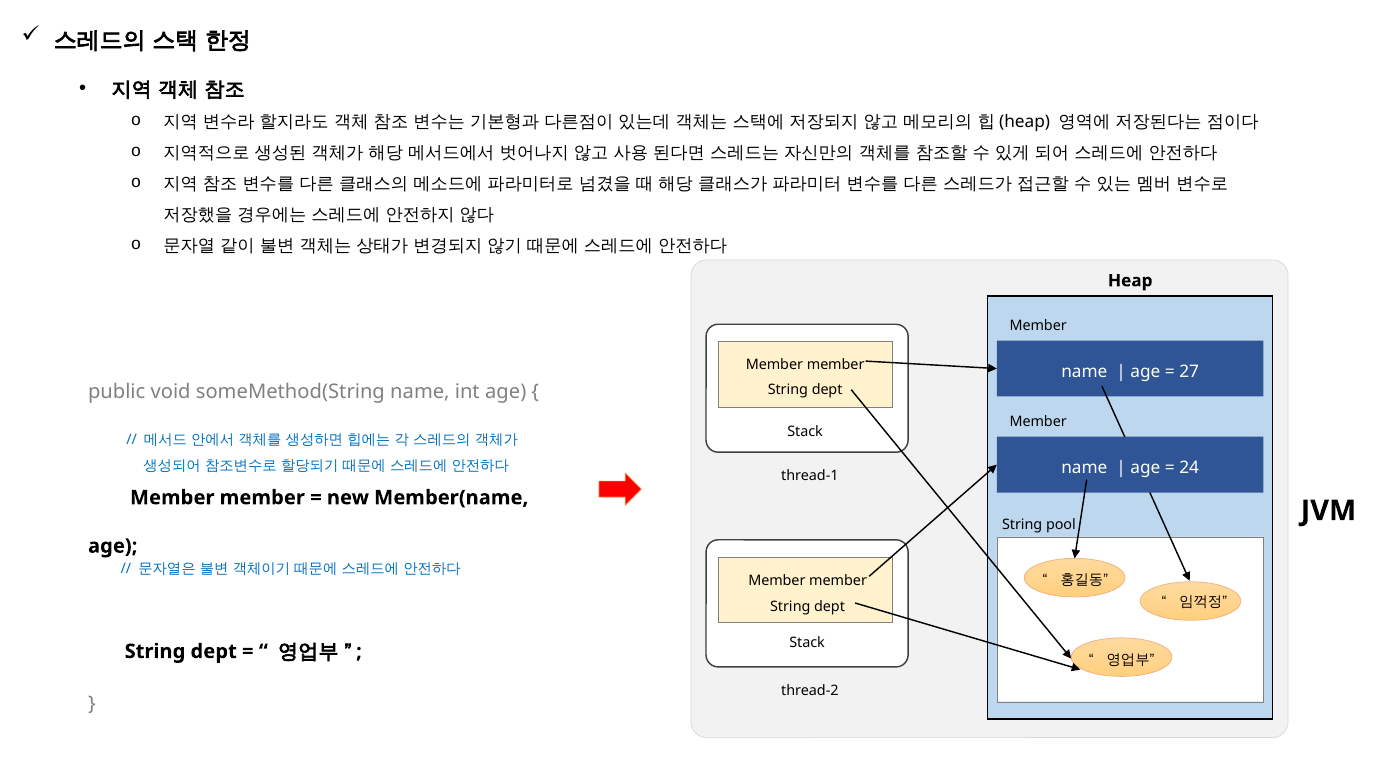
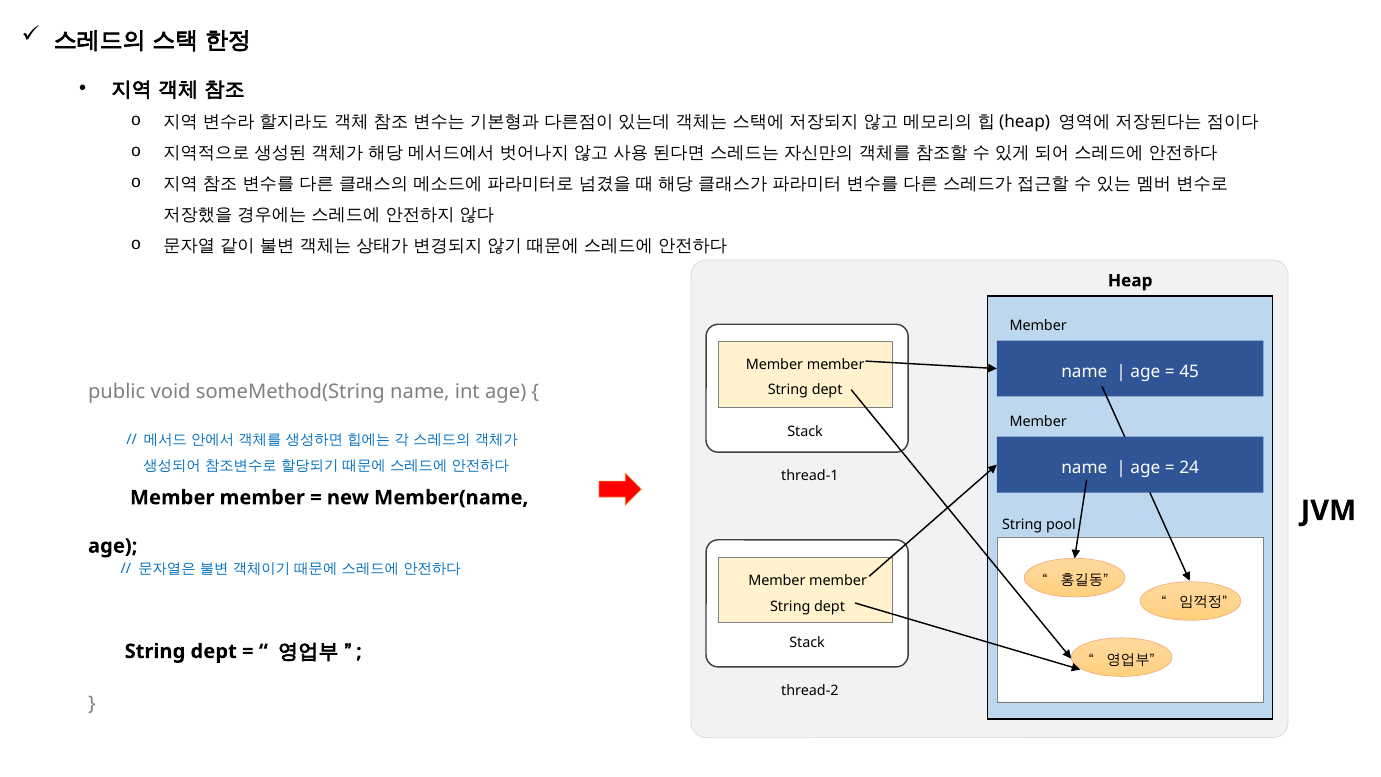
27: 27 -> 45 (1189, 371)
